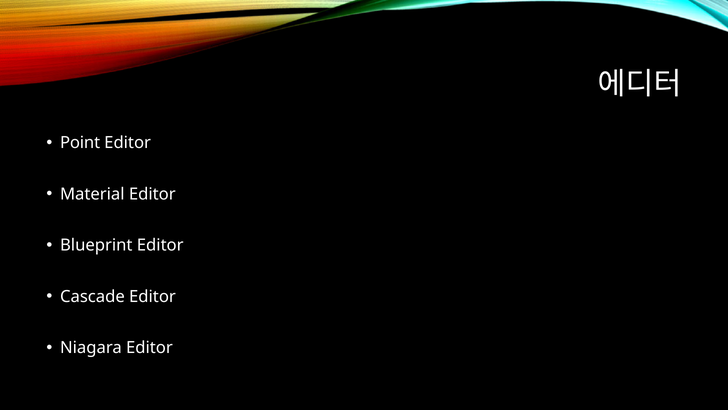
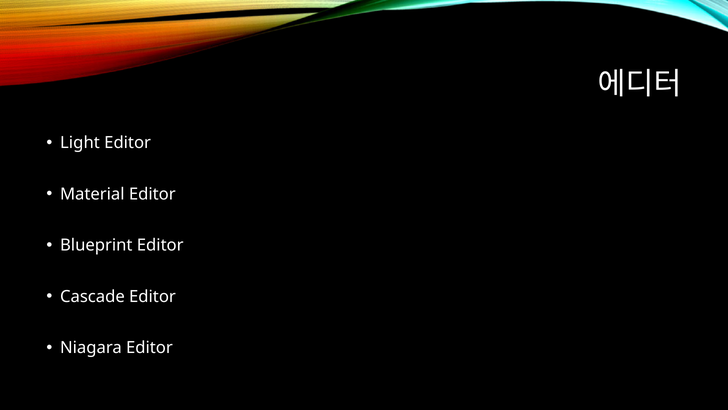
Point: Point -> Light (80, 143)
